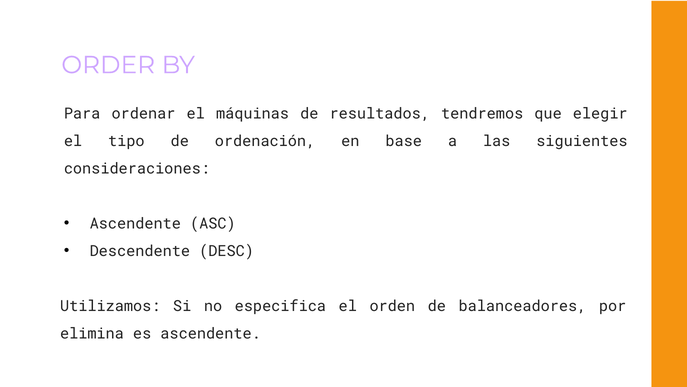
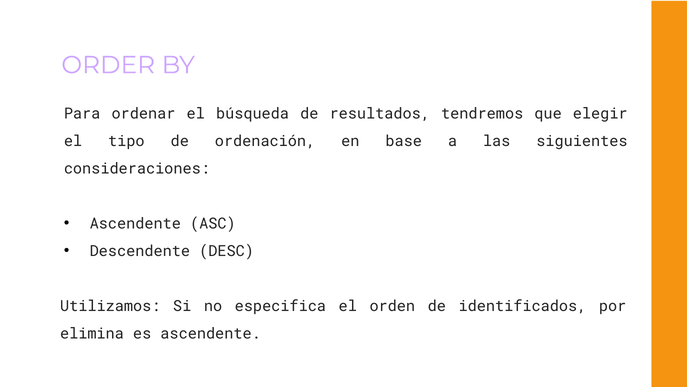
máquinas: máquinas -> búsqueda (253, 114)
balanceadores: balanceadores -> identificados (522, 306)
